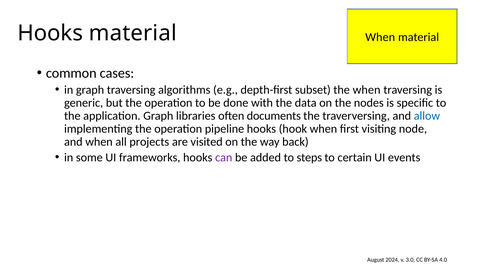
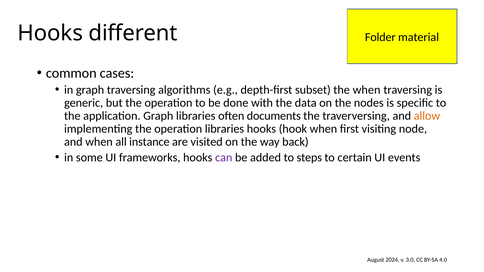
Hooks material: material -> different (133, 33)
When: When -> Folder (380, 37)
allow colour: blue -> orange (427, 116)
operation pipeline: pipeline -> libraries (225, 129)
projects: projects -> instance (149, 142)
